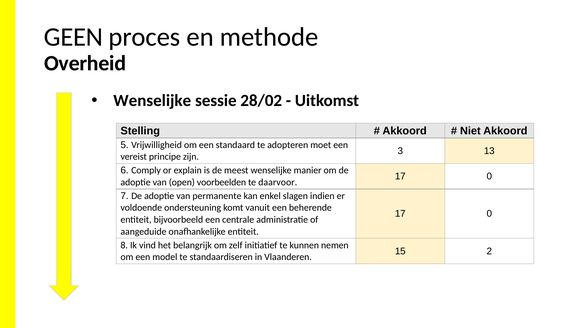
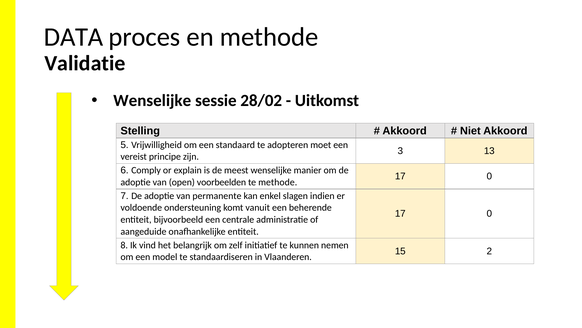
GEEN: GEEN -> DATA (74, 37)
Overheid: Overheid -> Validatie (85, 63)
te daarvoor: daarvoor -> methode (278, 182)
